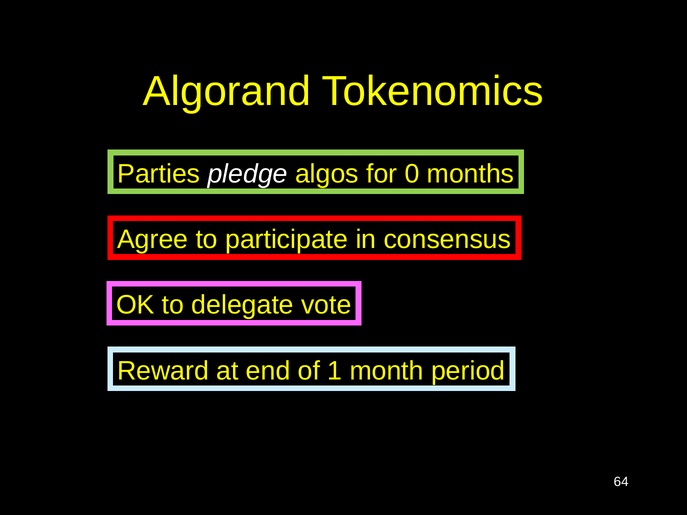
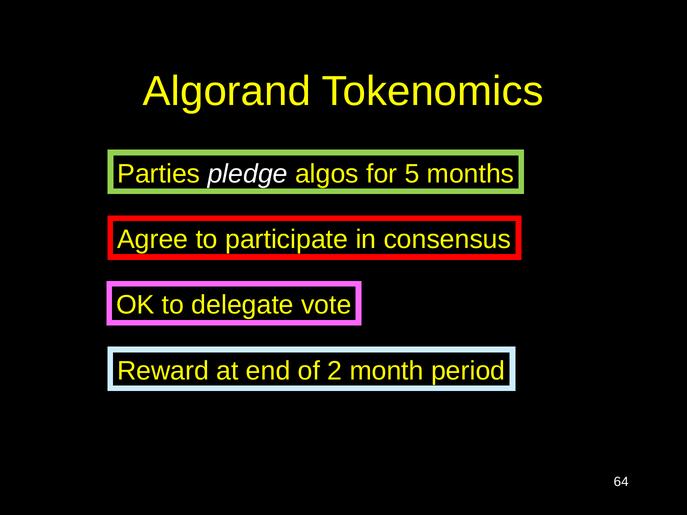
0: 0 -> 5 (412, 174)
1: 1 -> 2 (335, 371)
